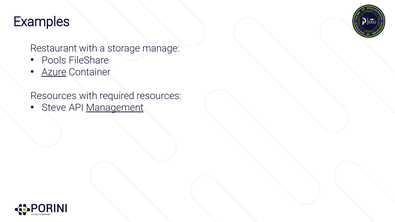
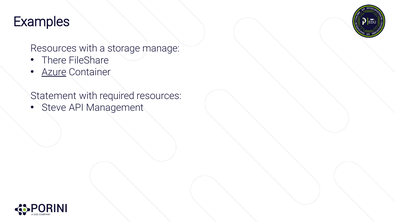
Restaurant: Restaurant -> Resources (54, 48)
Pools: Pools -> There (54, 60)
Resources: Resources -> Statement (53, 96)
Management underline: present -> none (115, 108)
